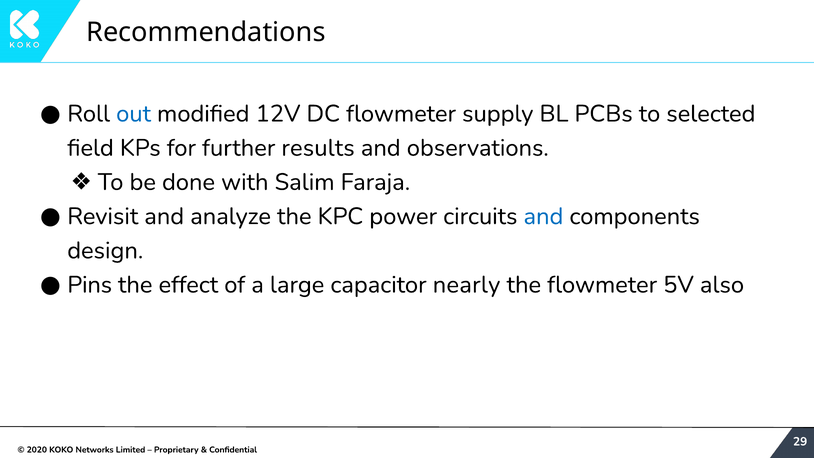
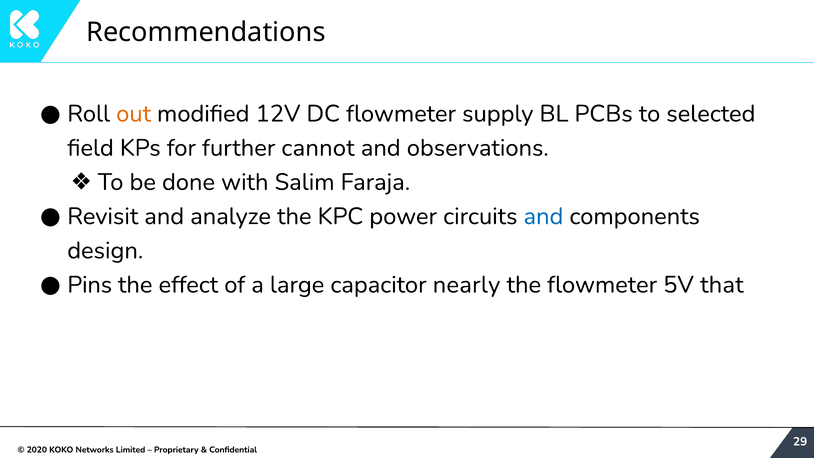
out colour: blue -> orange (134, 114)
results: results -> cannot (318, 148)
also: also -> that (722, 285)
